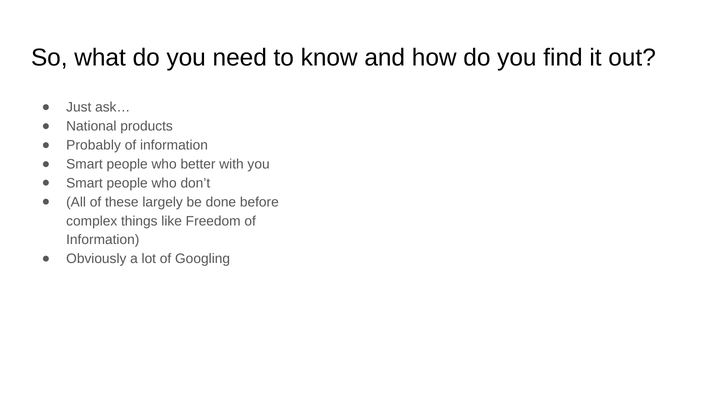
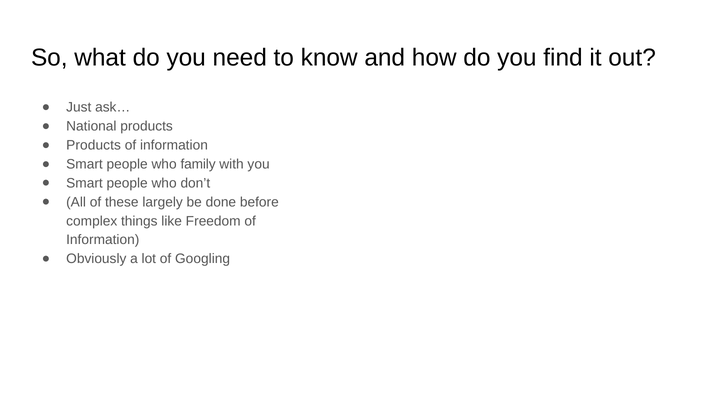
Probably: Probably -> Products (94, 145)
better: better -> family (198, 164)
